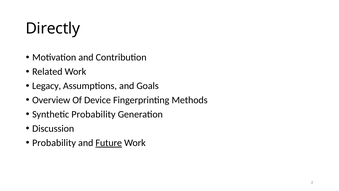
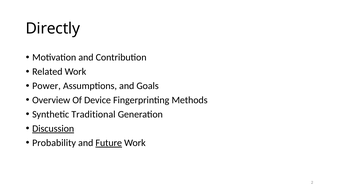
Legacy: Legacy -> Power (46, 86)
Synthetic Probability: Probability -> Traditional (93, 114)
Discussion underline: none -> present (53, 128)
